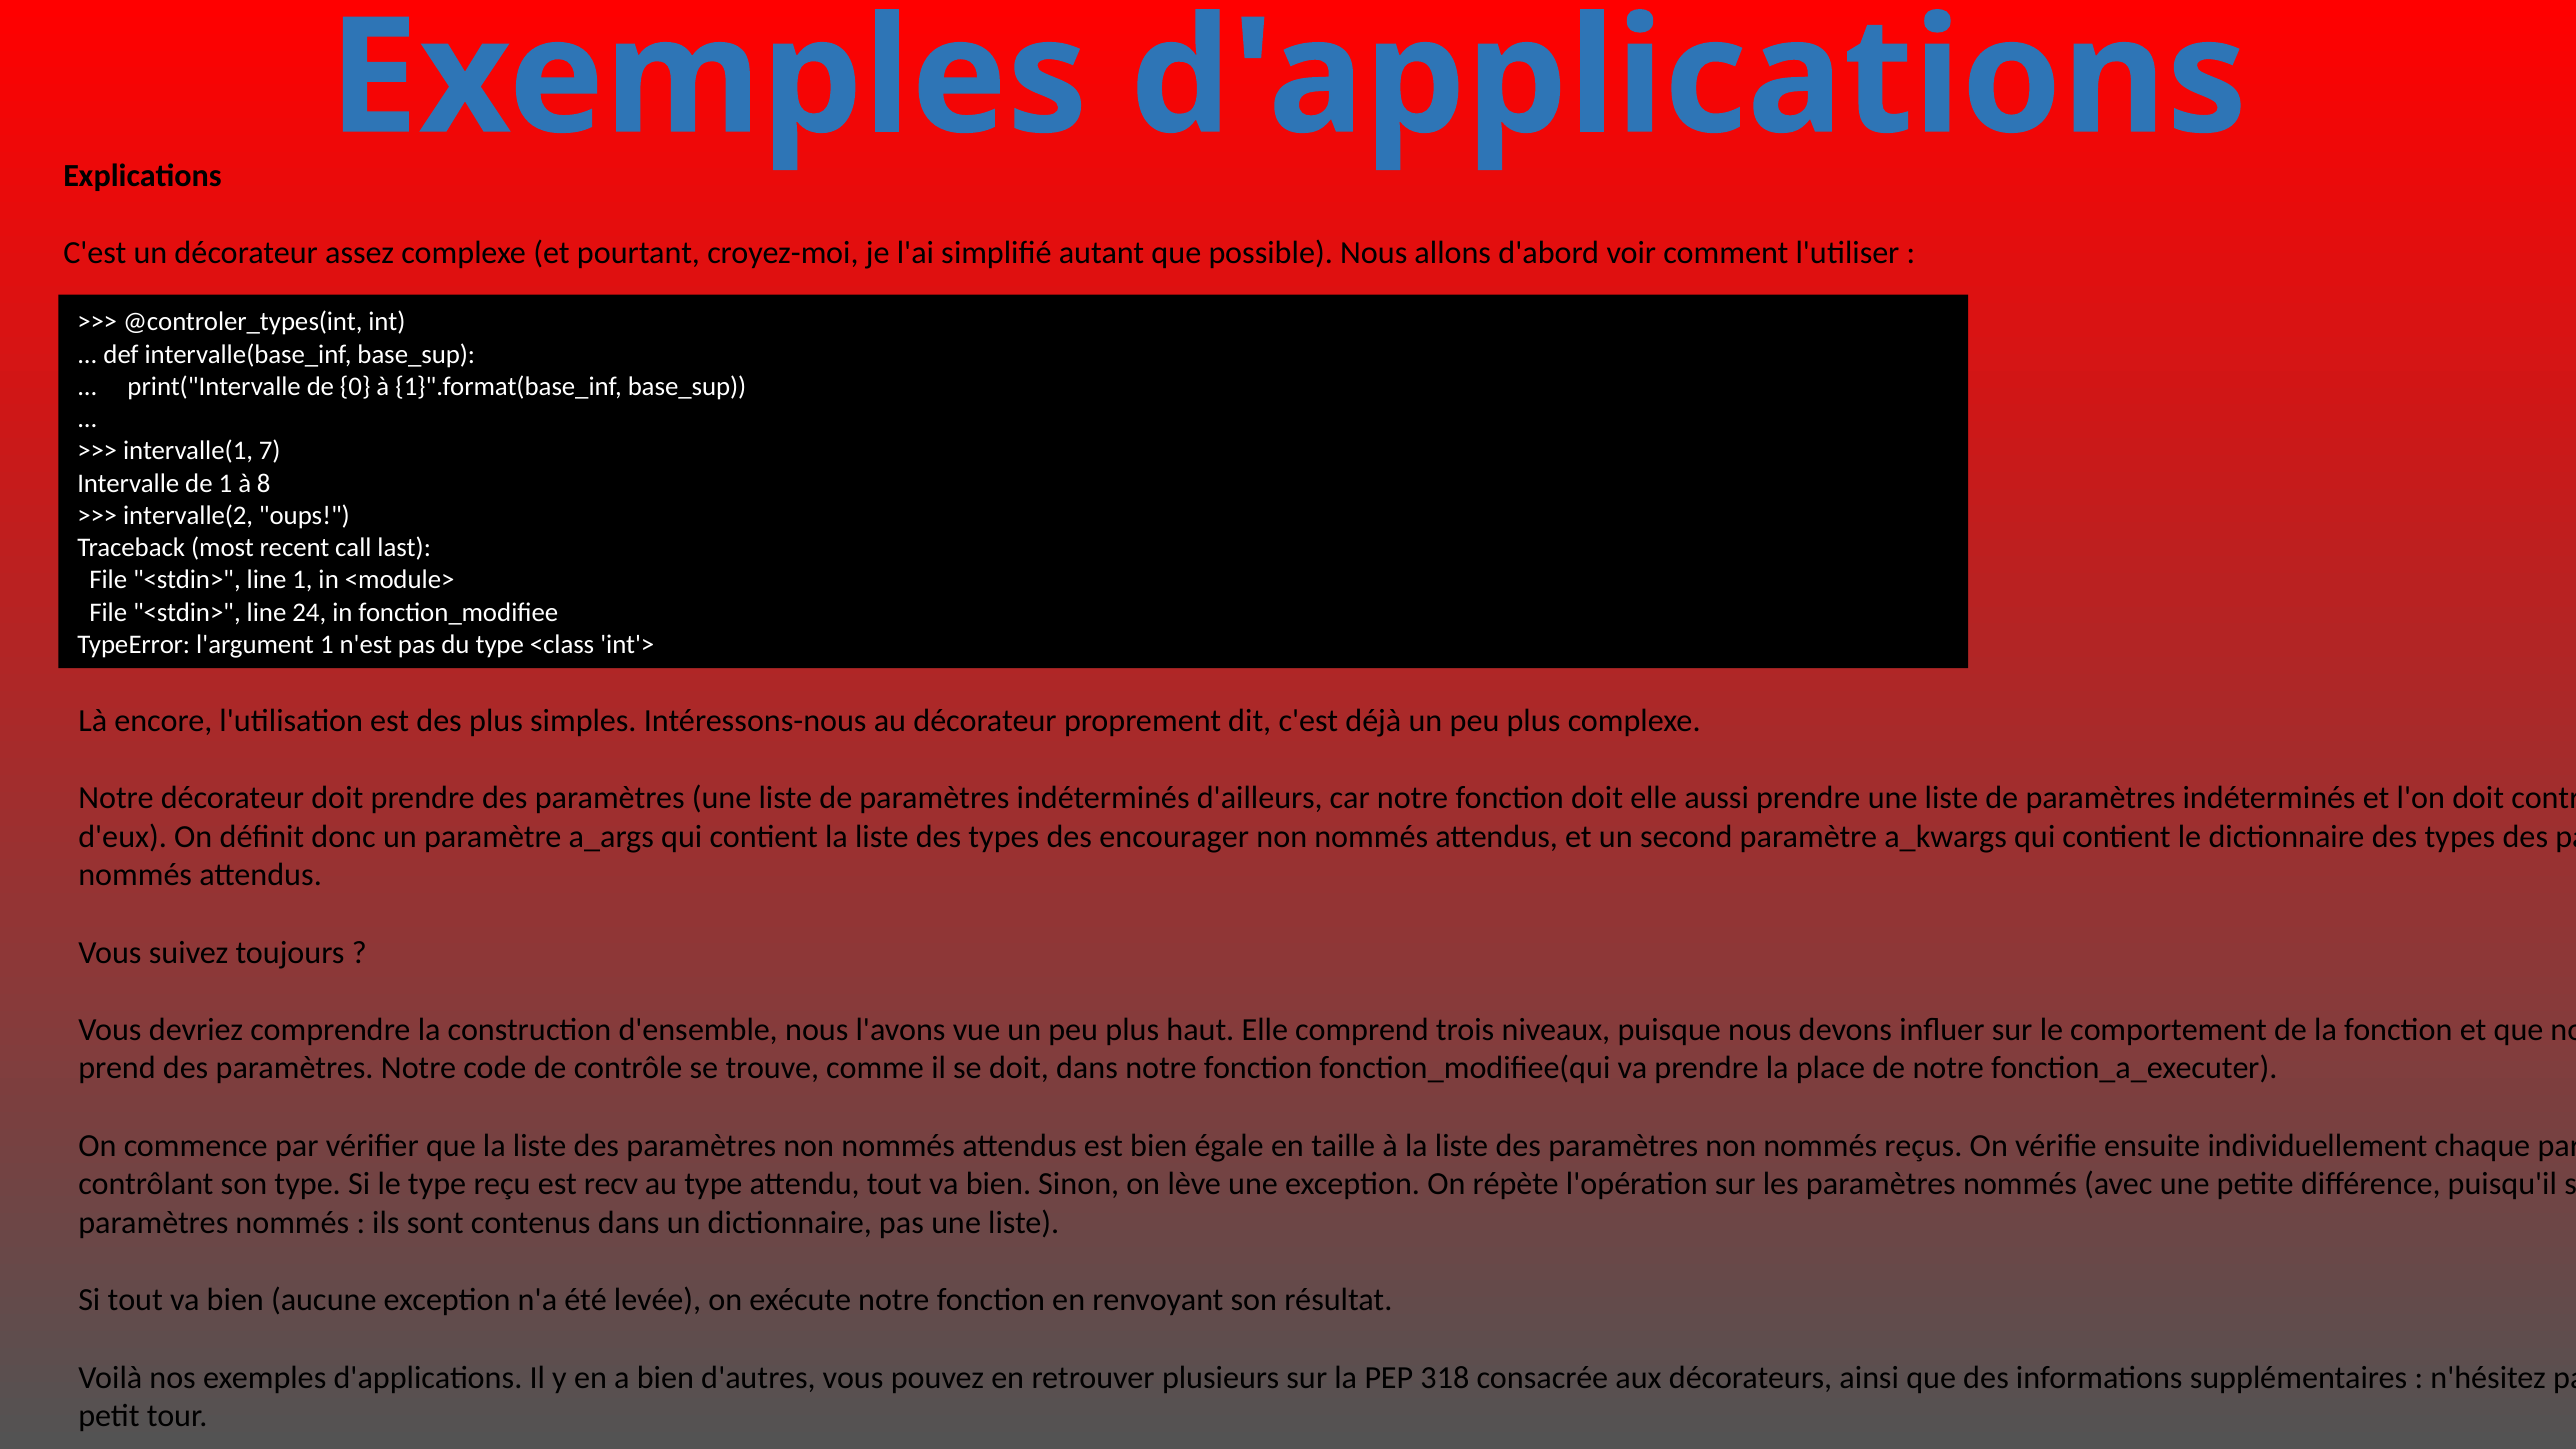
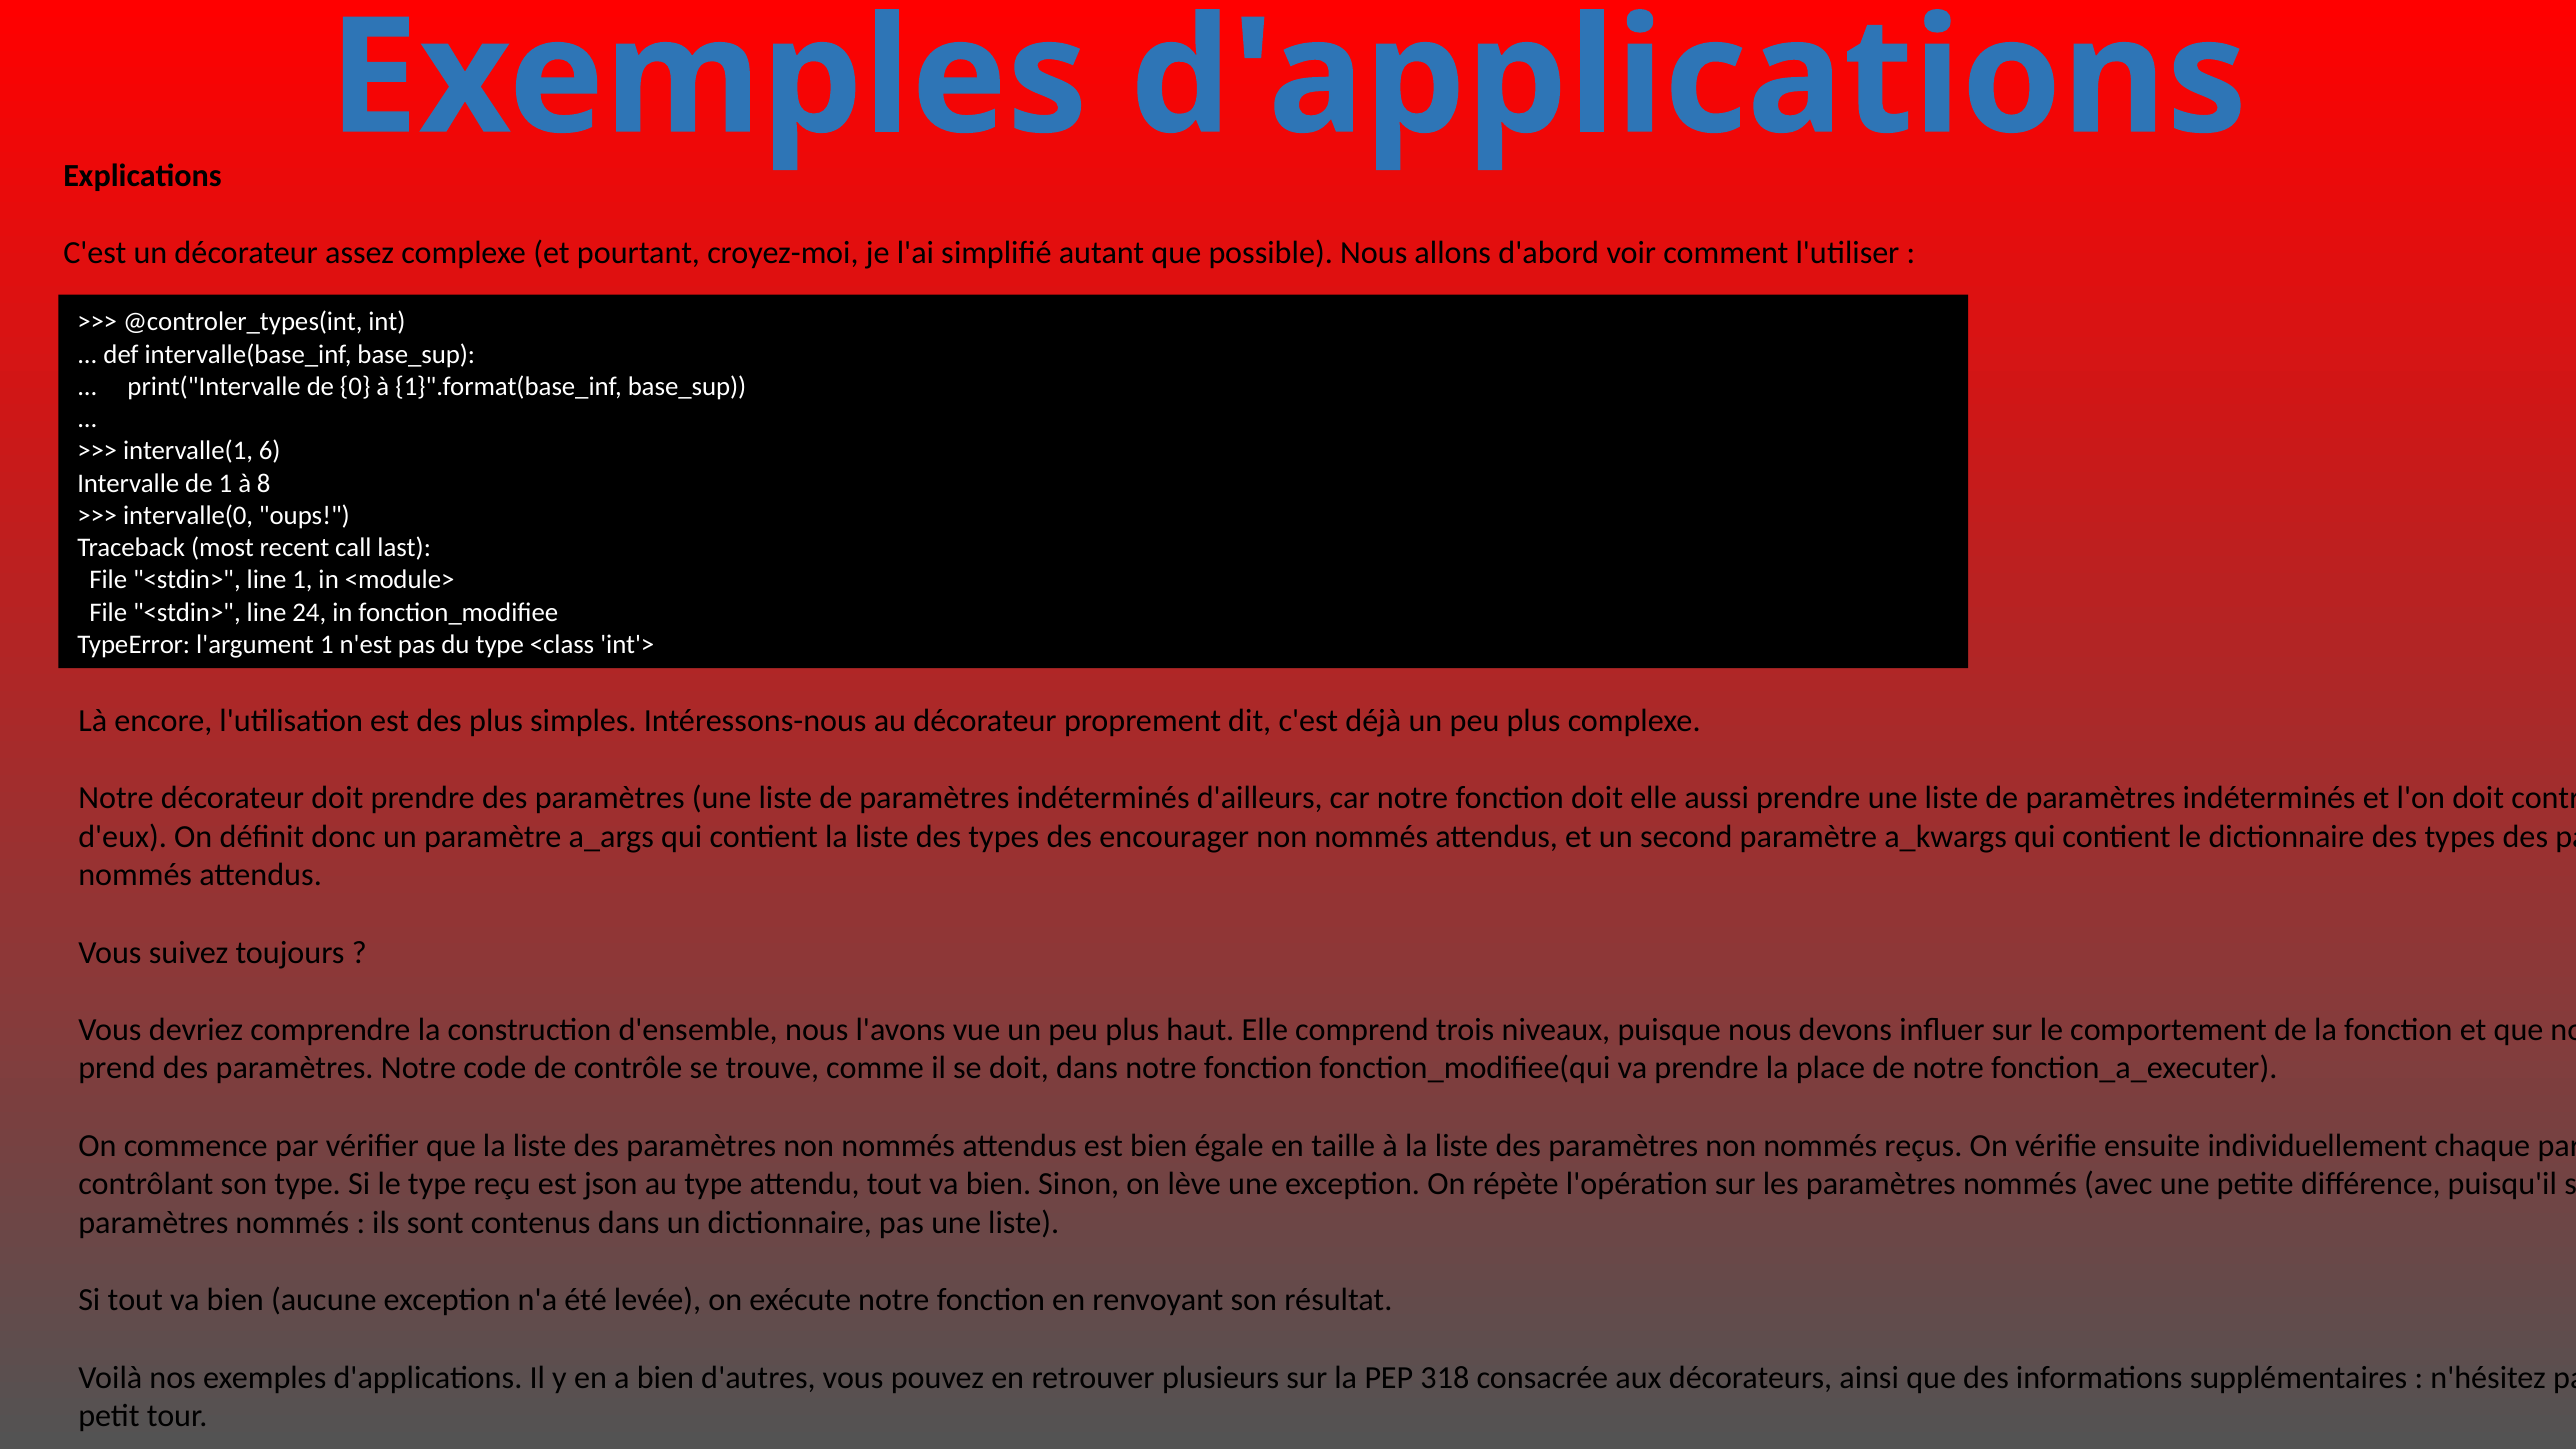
7: 7 -> 6 (270, 451)
intervalle(2: intervalle(2 -> intervalle(0 (188, 516)
recv: recv -> json (611, 1184)
